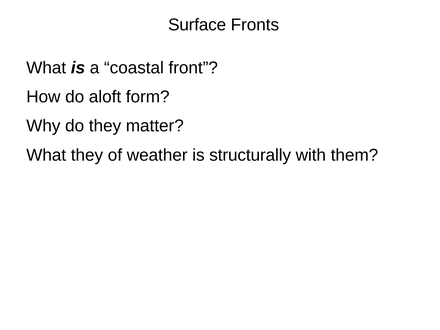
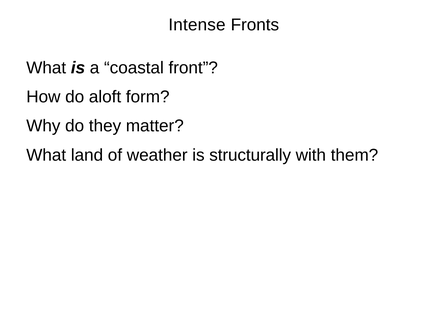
Surface: Surface -> Intense (197, 25)
What they: they -> land (87, 155)
